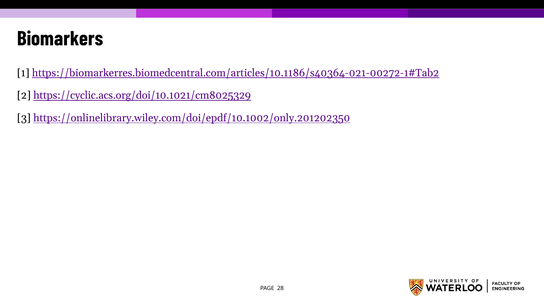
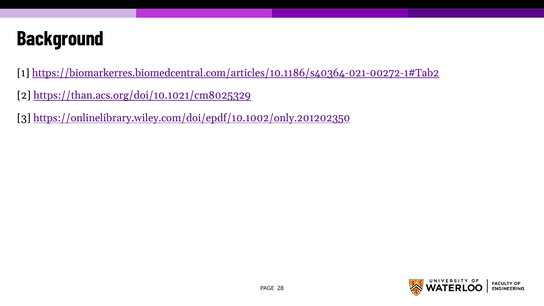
Biomarkers: Biomarkers -> Background (60, 39)
https://cyclic.acs.org/doi/10.1021/cm8025329: https://cyclic.acs.org/doi/10.1021/cm8025329 -> https://than.acs.org/doi/10.1021/cm8025329 (142, 95)
